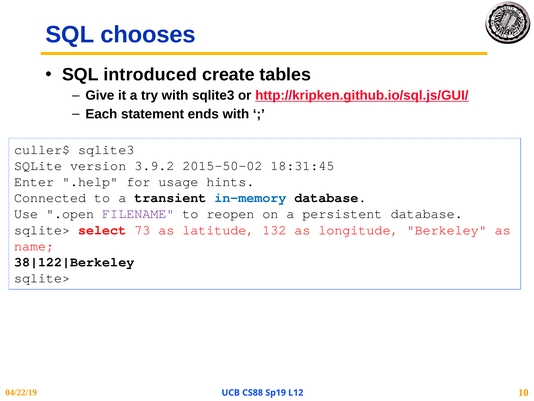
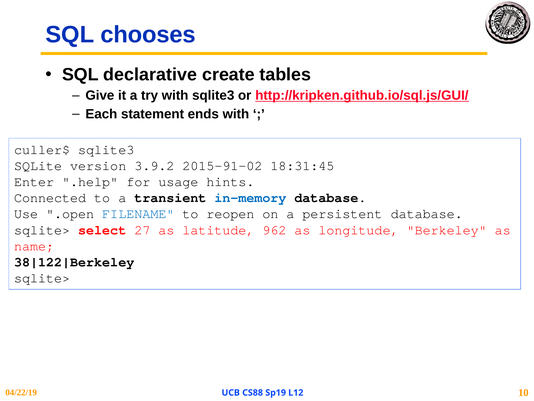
introduced: introduced -> declarative (150, 74)
2015-50-02: 2015-50-02 -> 2015-91-02 (222, 166)
FILENAME colour: purple -> blue (138, 214)
73: 73 -> 27 (142, 230)
132: 132 -> 962 (275, 230)
